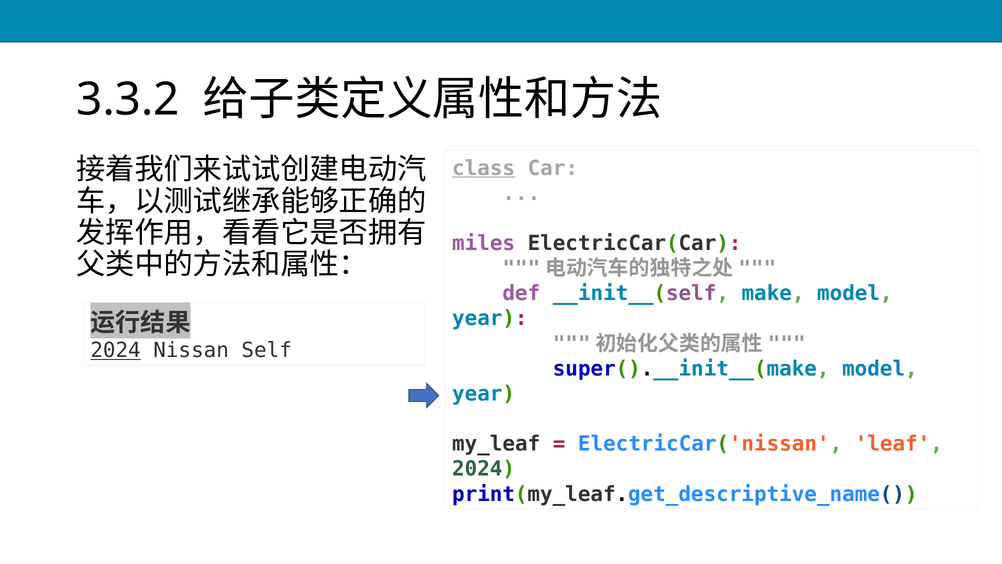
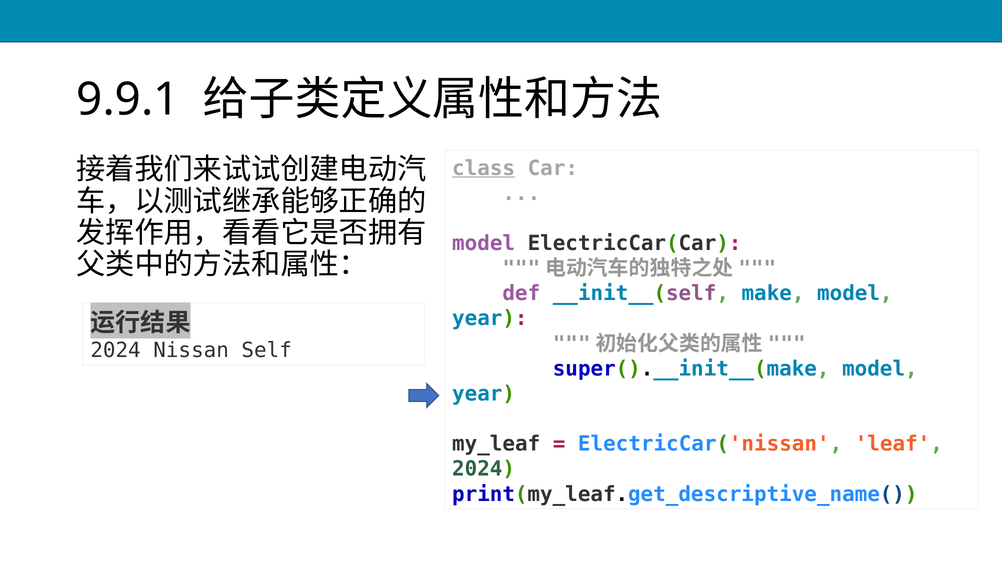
3.3.2: 3.3.2 -> 9.9.1 (128, 99)
miles: miles -> model (484, 243)
2024 underline: present -> none (116, 350)
